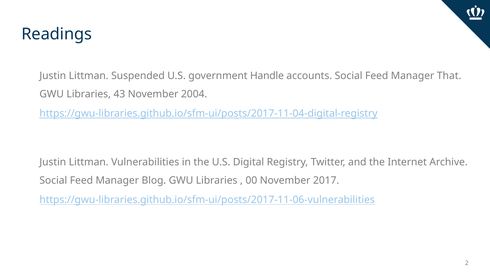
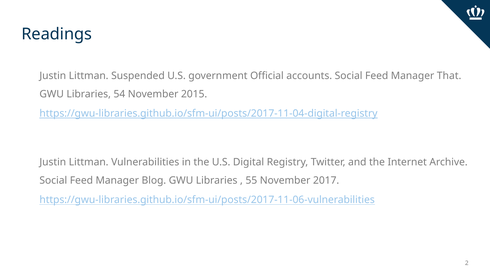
Handle: Handle -> Official (267, 76)
43: 43 -> 54 (119, 94)
2004: 2004 -> 2015 (194, 94)
00: 00 -> 55 (251, 180)
